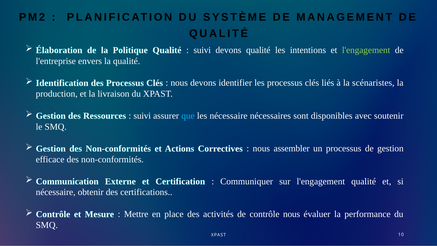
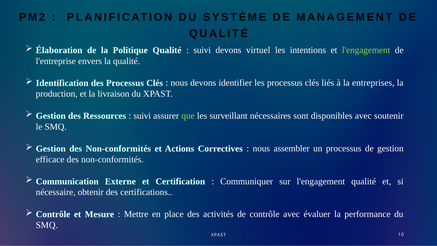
devons qualité: qualité -> virtuel (258, 50)
scénaristes: scénaristes -> entreprises (373, 83)
que colour: light blue -> light green (188, 116)
les nécessaire: nécessaire -> surveillant (229, 116)
contrôle nous: nous -> avec (292, 214)
